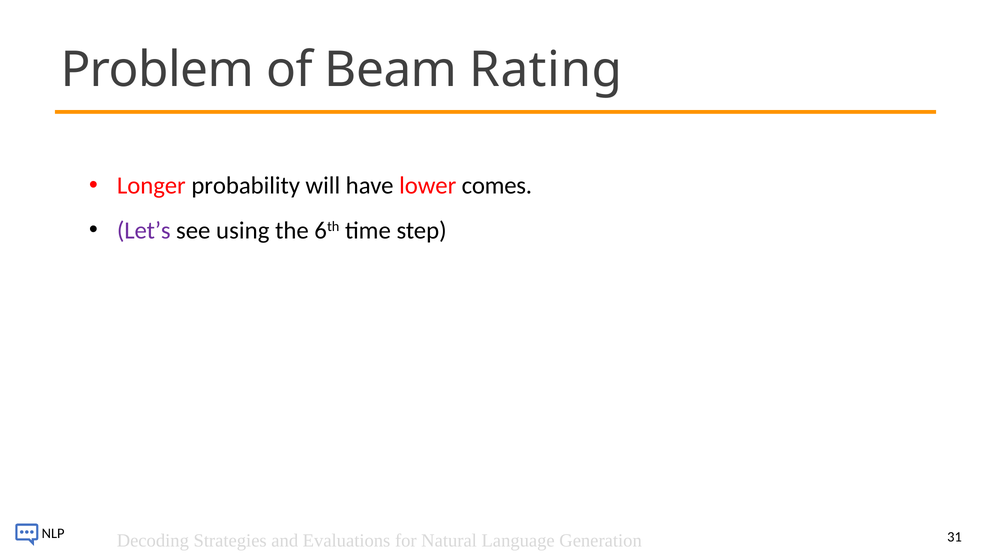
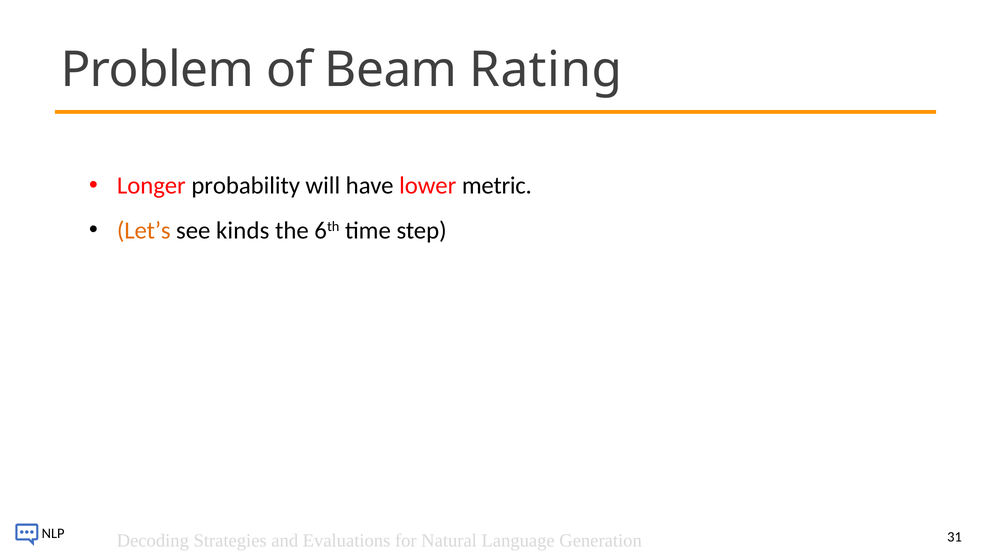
comes: comes -> metric (497, 186)
Let’s colour: purple -> orange (144, 231)
using: using -> kinds (243, 231)
